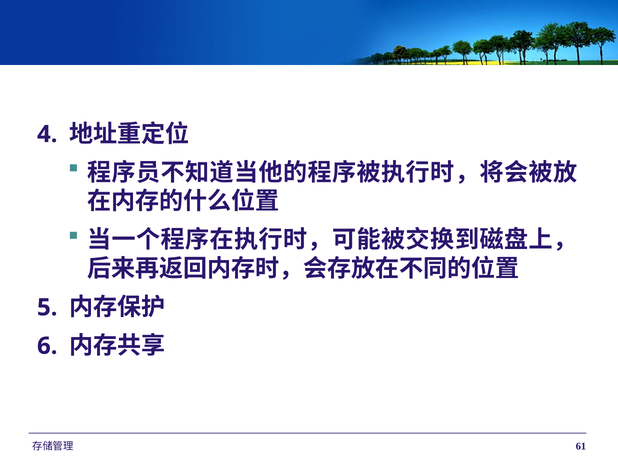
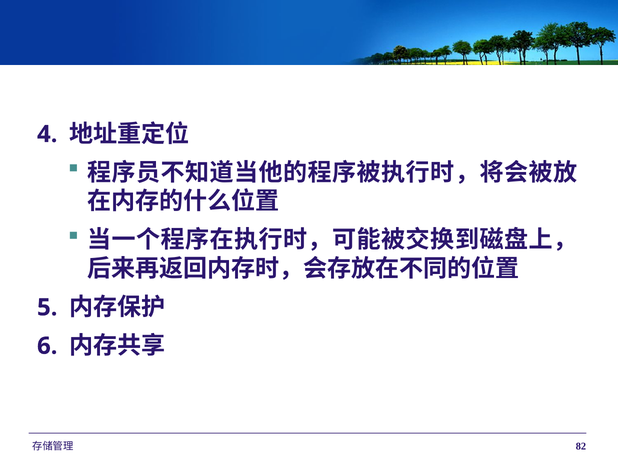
61: 61 -> 82 (581, 446)
